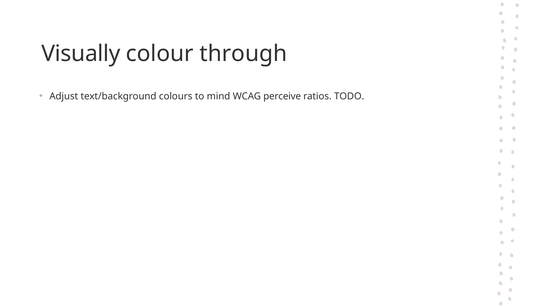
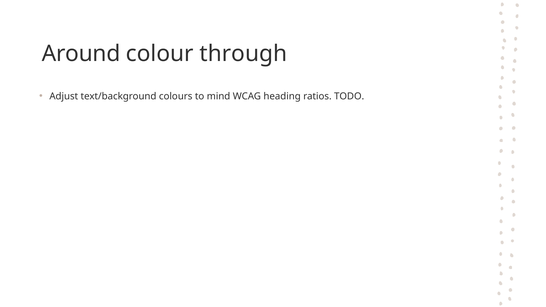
Visually: Visually -> Around (81, 54)
perceive: perceive -> heading (282, 96)
